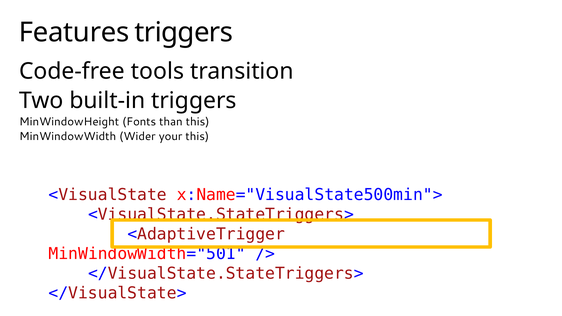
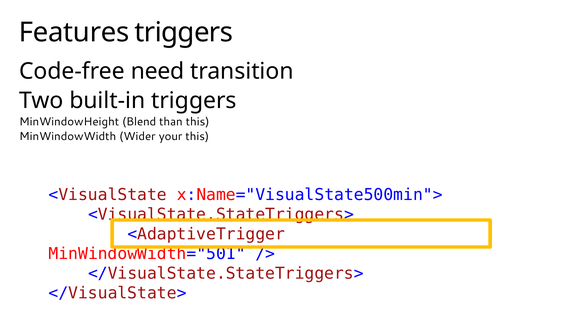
tools: tools -> need (158, 71)
Fonts: Fonts -> Blend (139, 122)
